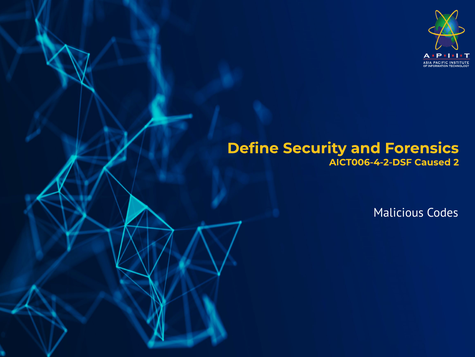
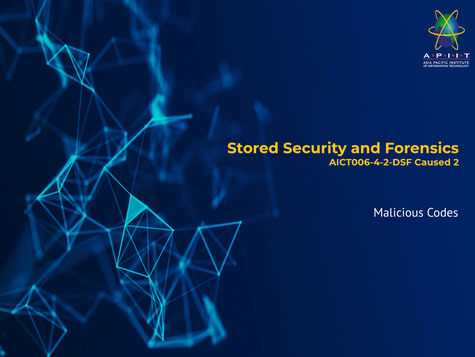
Define: Define -> Stored (253, 148)
